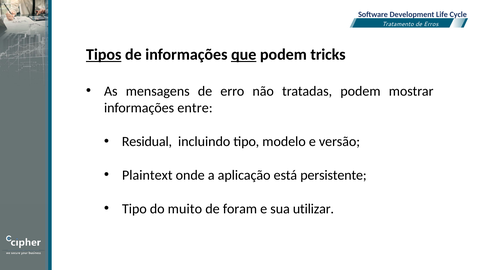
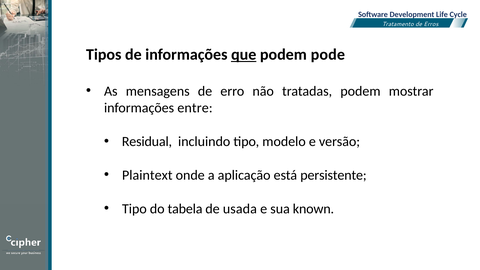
Tipos underline: present -> none (104, 54)
tricks: tricks -> pode (328, 54)
muito: muito -> tabela (185, 209)
foram: foram -> usada (240, 209)
utilizar: utilizar -> known (313, 209)
